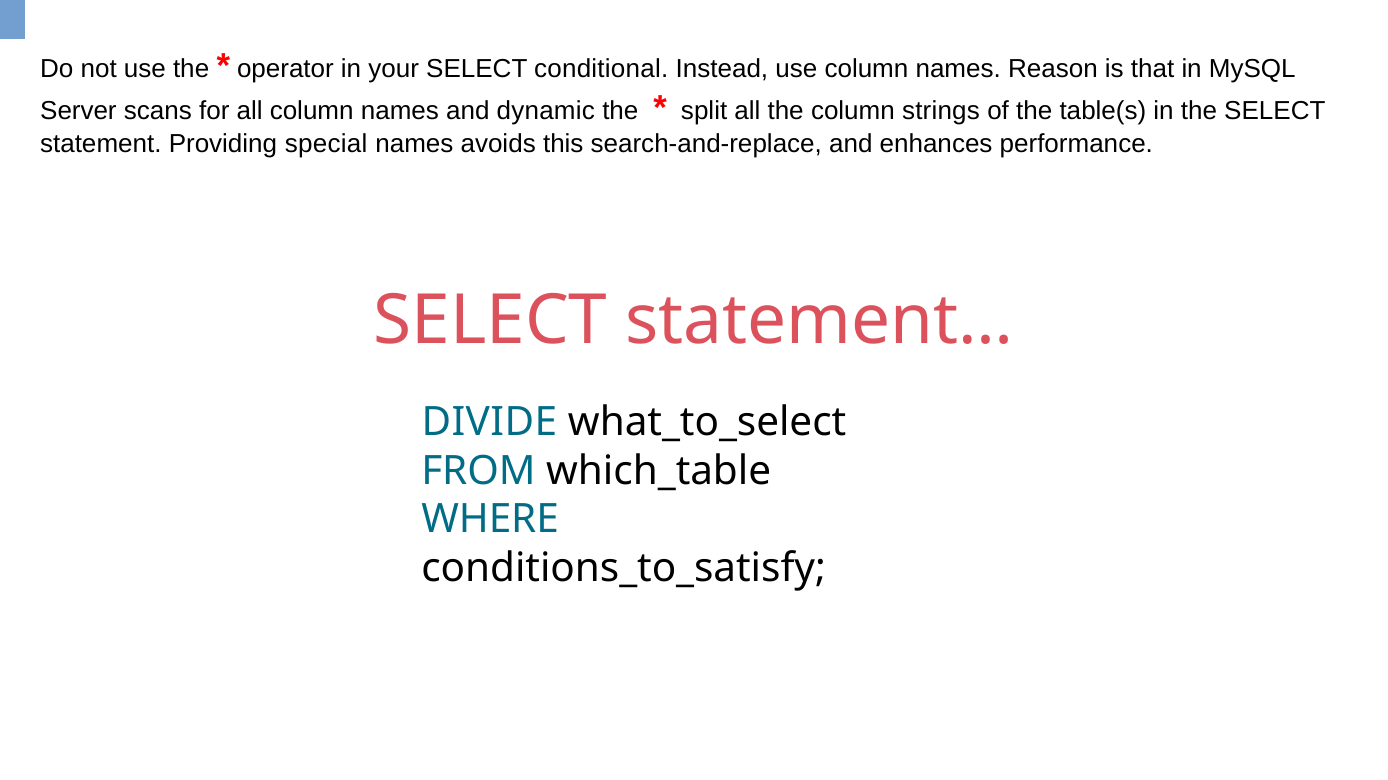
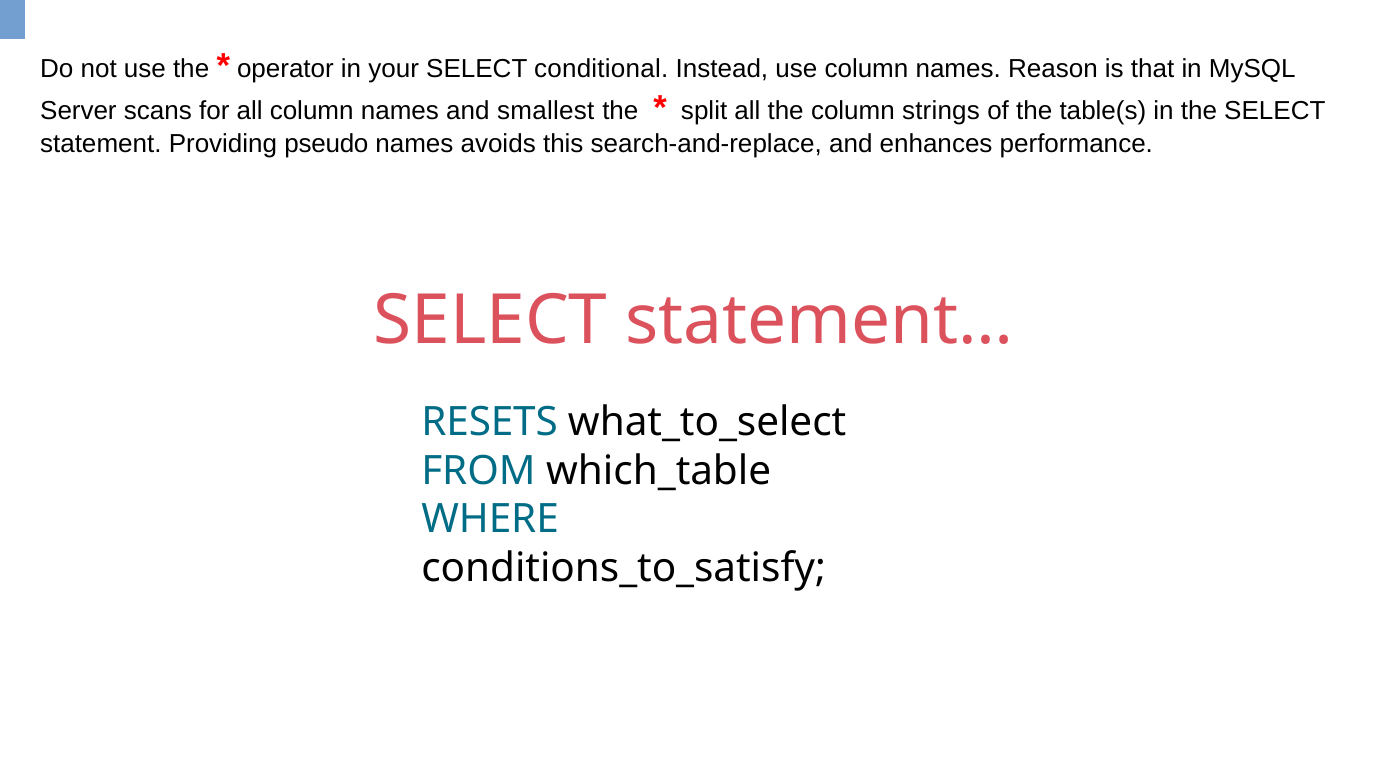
dynamic: dynamic -> smallest (546, 111)
special: special -> pseudo (326, 144)
DIVIDE: DIVIDE -> RESETS (490, 423)
